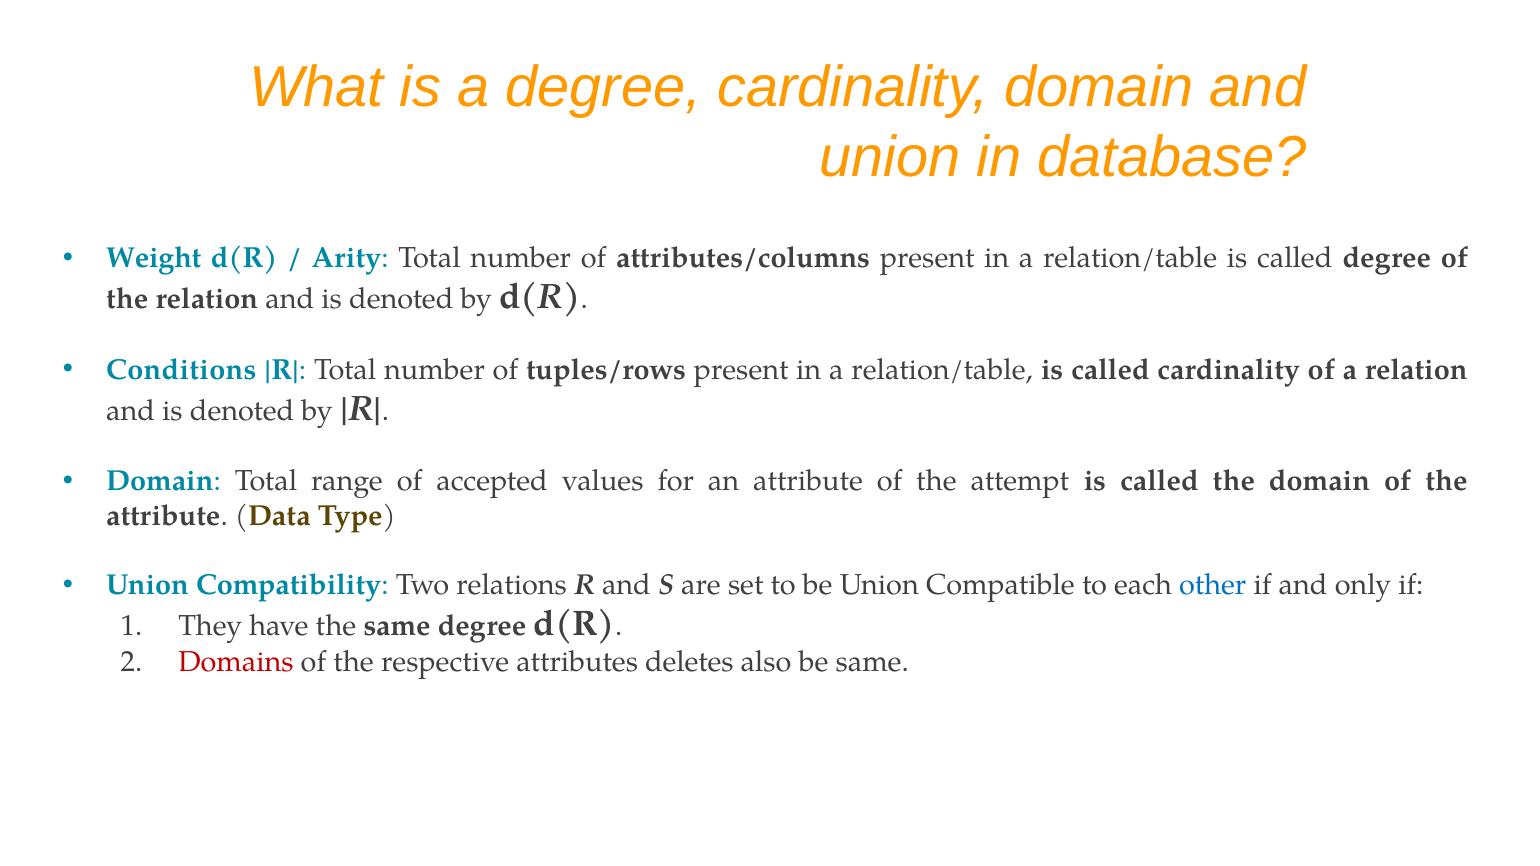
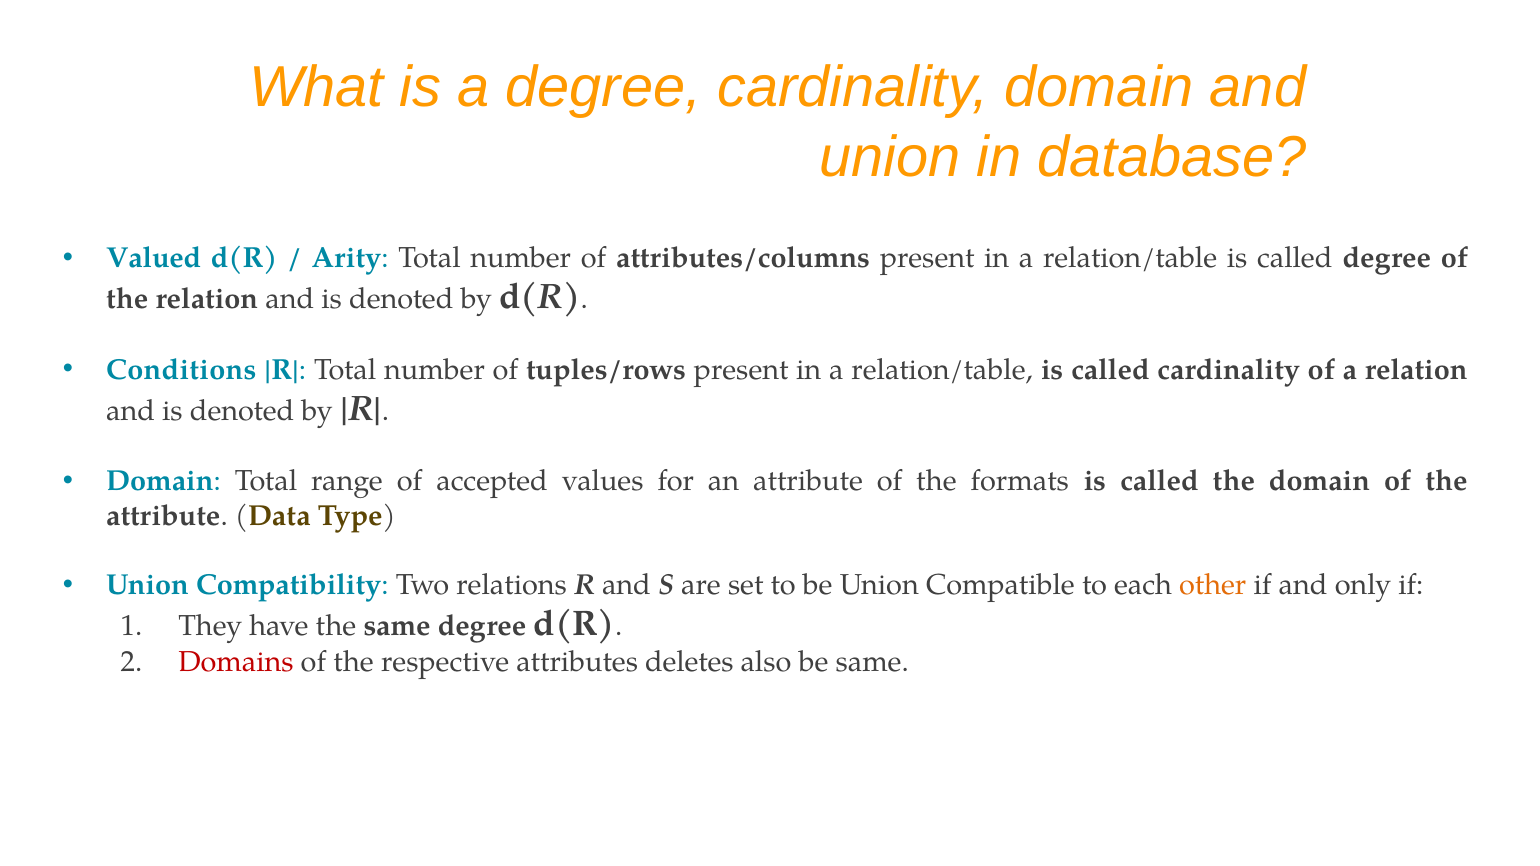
Weight: Weight -> Valued (154, 258)
attempt: attempt -> formats (1020, 481)
other colour: blue -> orange (1213, 585)
